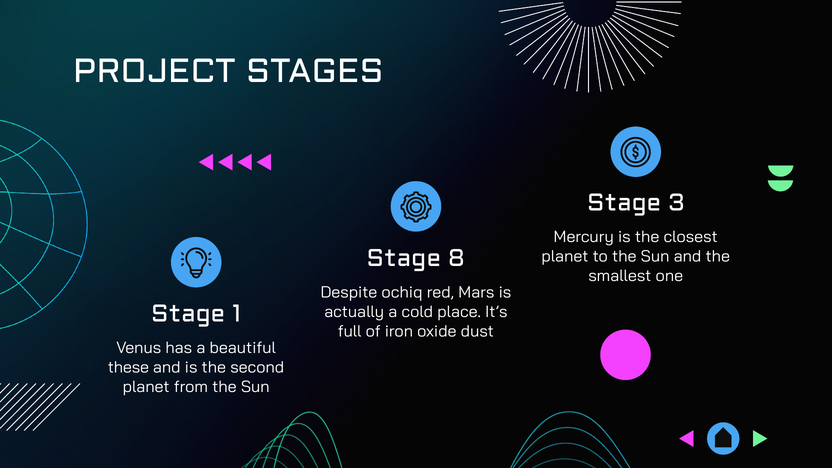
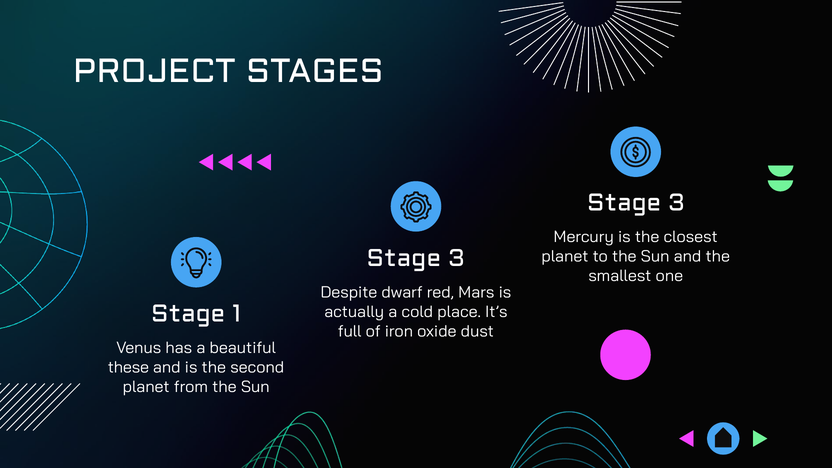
8: 8 -> 3 (457, 258)
ochiq: ochiq -> dwarf (402, 293)
